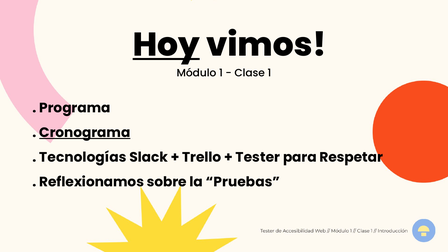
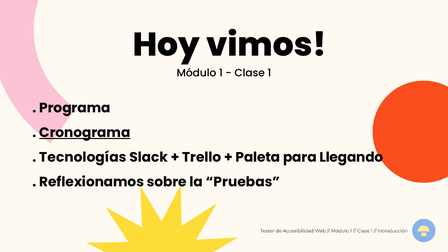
Hoy underline: present -> none (166, 45)
Tester: Tester -> Paleta (258, 157)
Respetar: Respetar -> Llegando (351, 157)
